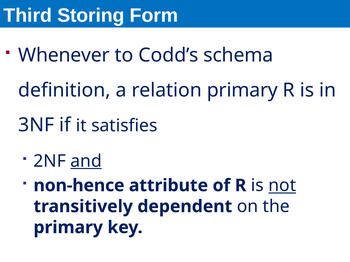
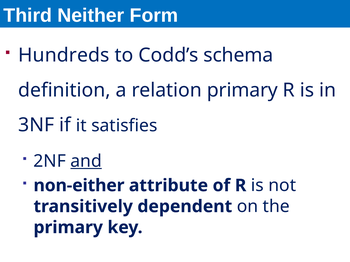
Storing: Storing -> Neither (91, 16)
Whenever: Whenever -> Hundreds (64, 55)
non-hence: non-hence -> non-either (79, 186)
not underline: present -> none (282, 186)
